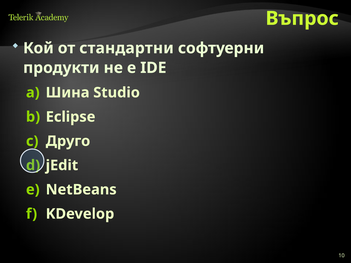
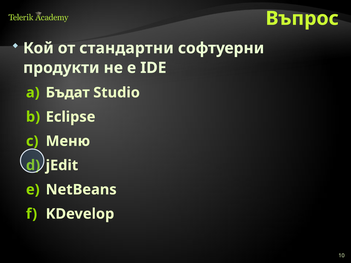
Шина: Шина -> Бъдат (68, 93)
Друго: Друго -> Меню (68, 141)
